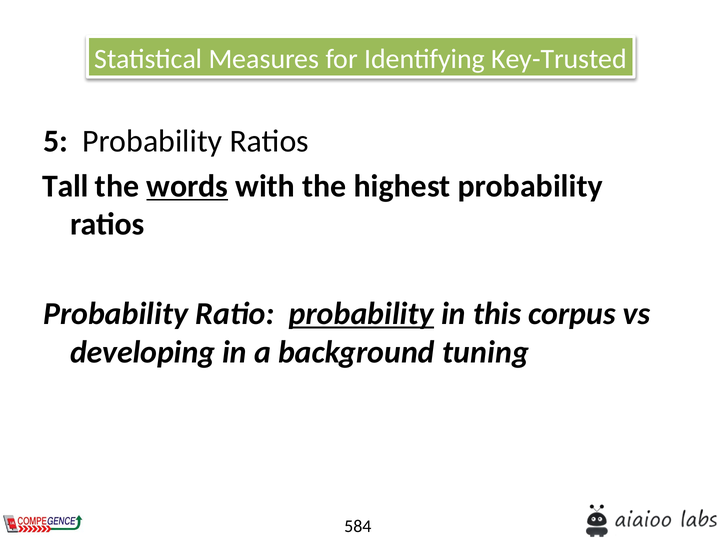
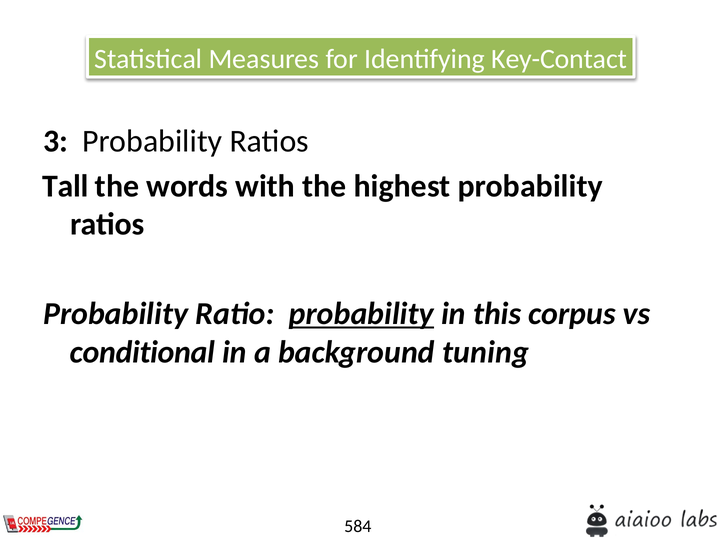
Key-Trusted: Key-Trusted -> Key-Contact (559, 59)
5: 5 -> 3 (56, 142)
words underline: present -> none (187, 186)
developing: developing -> conditional (143, 352)
